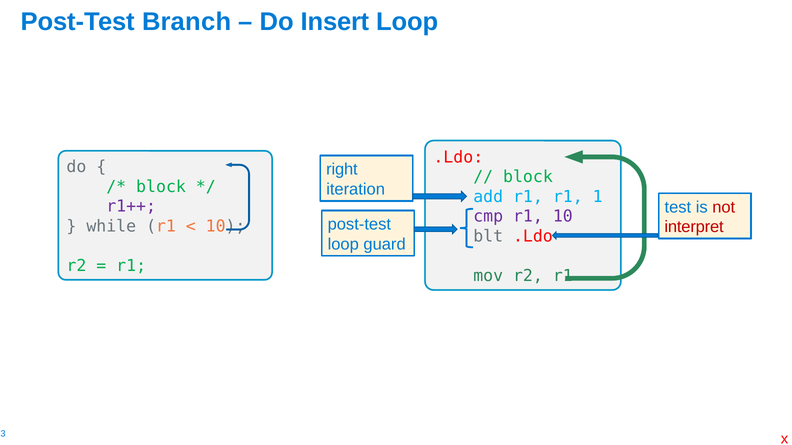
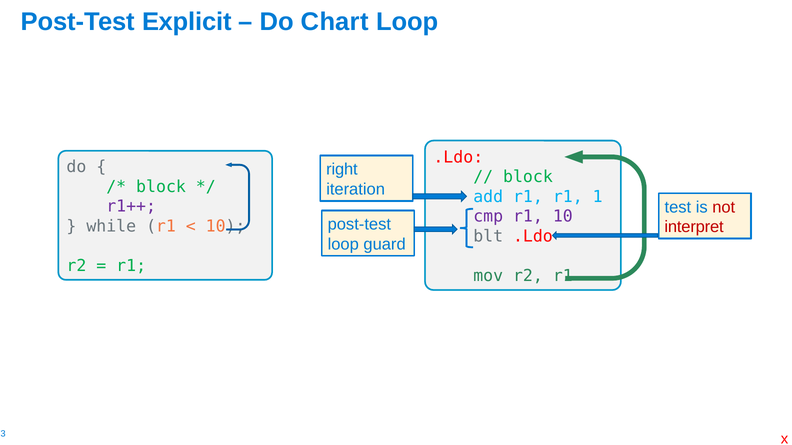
Branch: Branch -> Explicit (187, 22)
Insert: Insert -> Chart (335, 22)
